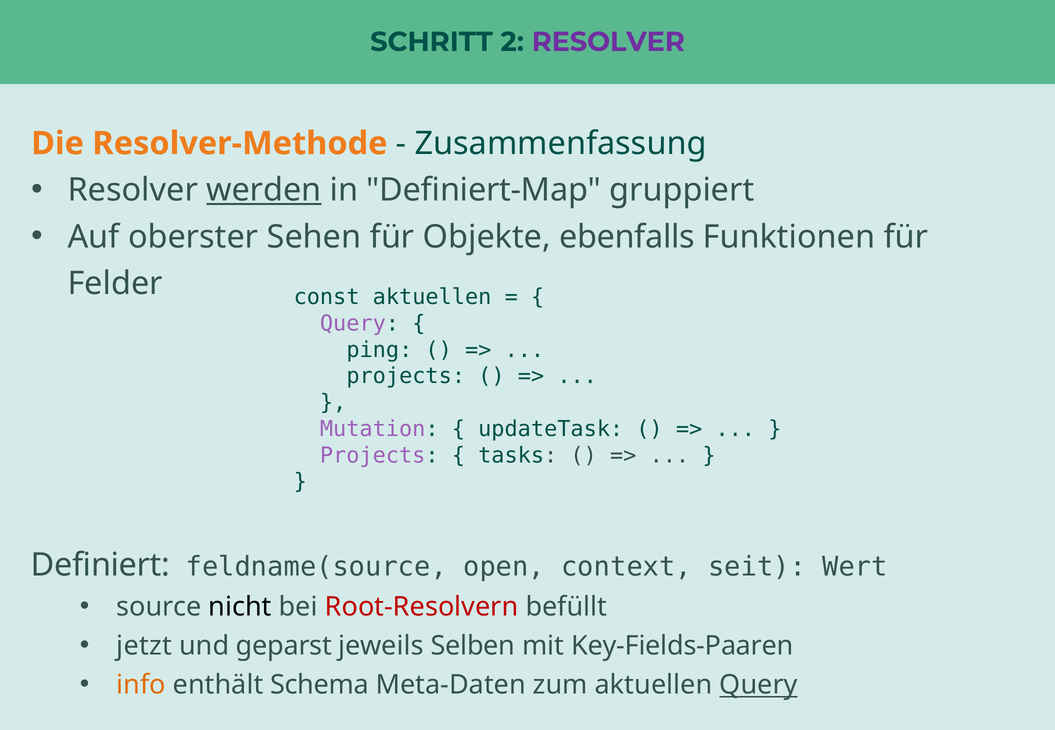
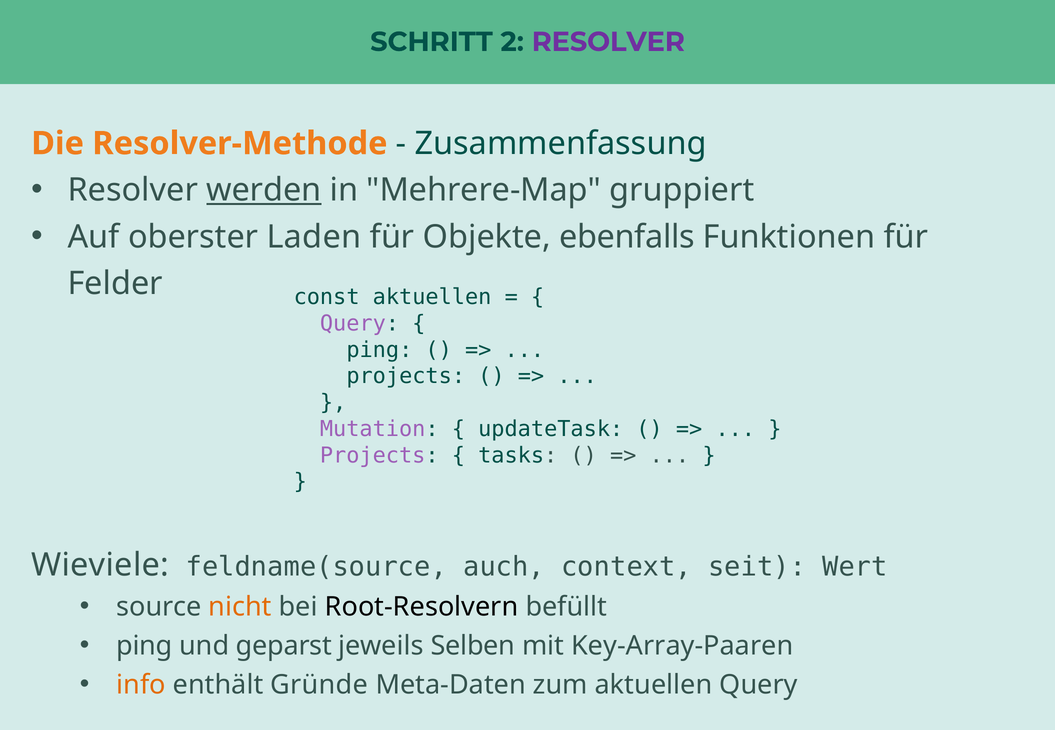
Definiert-Map: Definiert-Map -> Mehrere-Map (484, 190)
Sehen: Sehen -> Laden (314, 237)
Definiert: Definiert -> Wieviele (100, 566)
open: open -> auch (504, 567)
nicht colour: black -> orange (240, 607)
Root-Resolvern colour: red -> black (422, 607)
jetzt: jetzt -> ping (144, 646)
Key-Fields-Paaren: Key-Fields-Paaren -> Key-Array-Paaren (682, 646)
Schema: Schema -> Gründe (319, 685)
Query underline: present -> none (759, 685)
